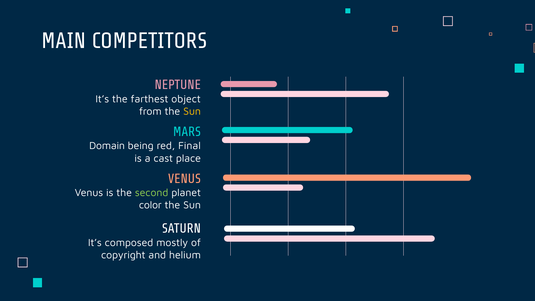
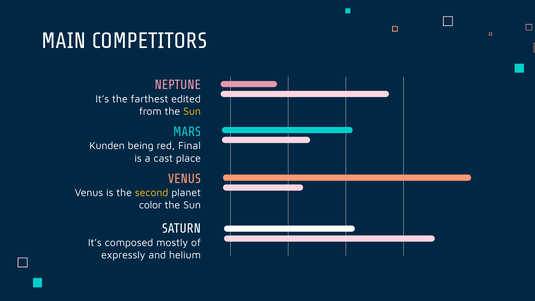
object: object -> edited (186, 99)
Domain: Domain -> Kunden (107, 146)
second colour: light green -> yellow (152, 193)
copyright: copyright -> expressly (123, 255)
